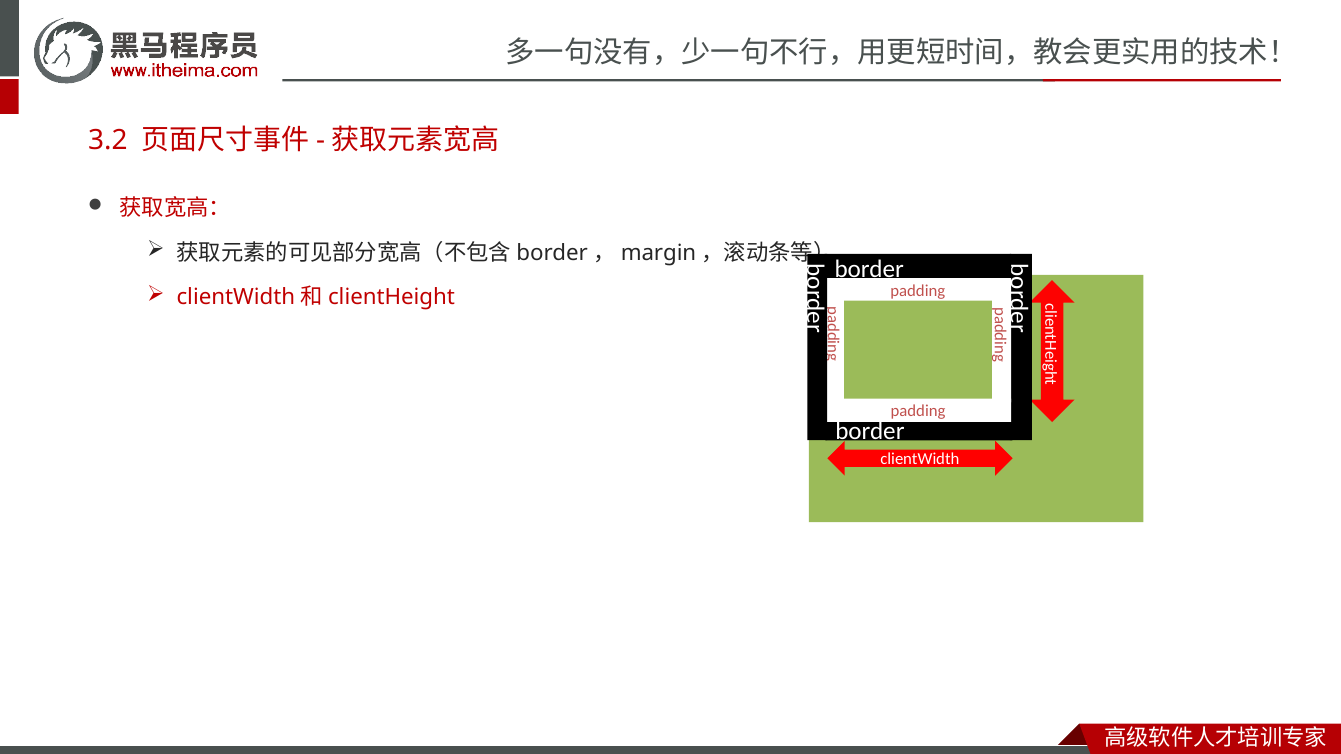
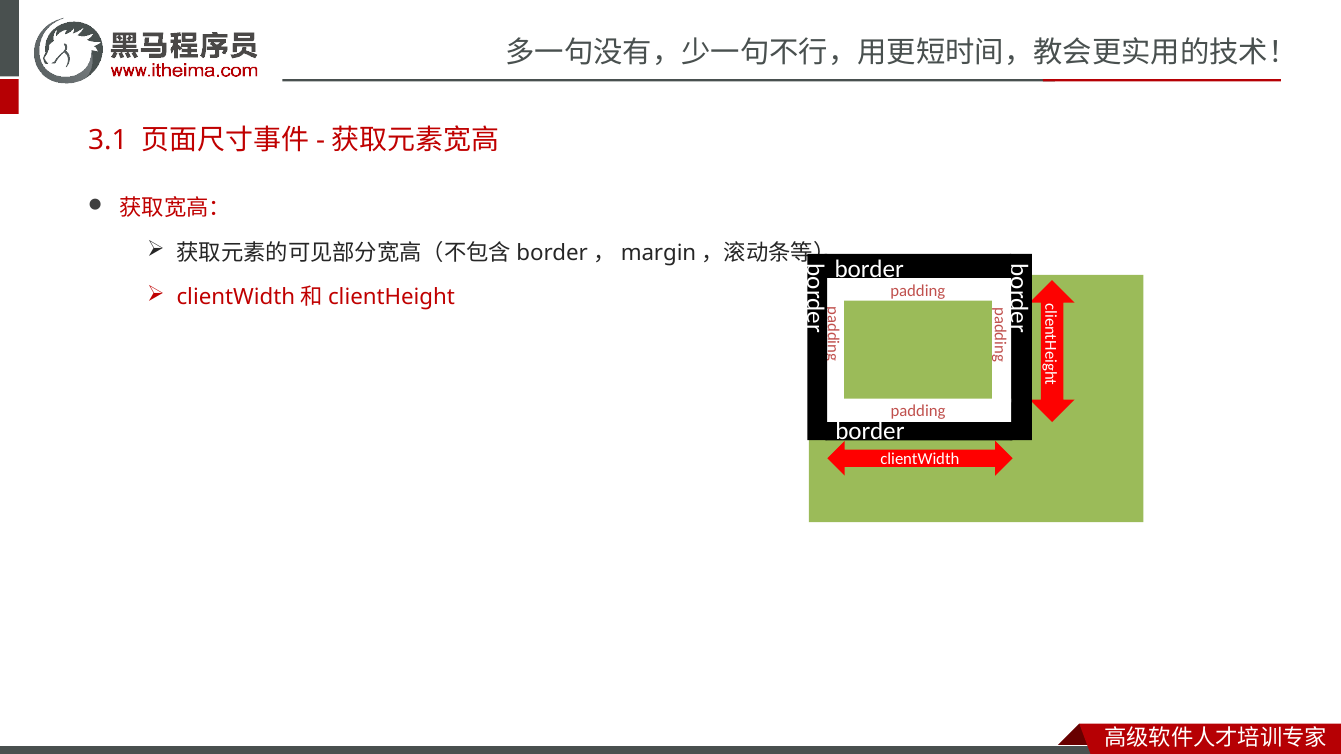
3.2: 3.2 -> 3.1 (108, 141)
